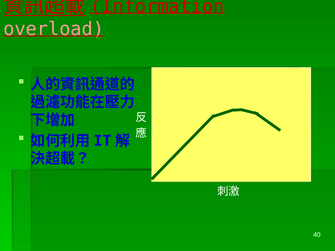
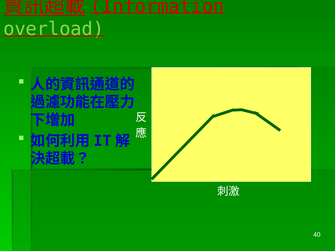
overload colour: pink -> light green (54, 29)
